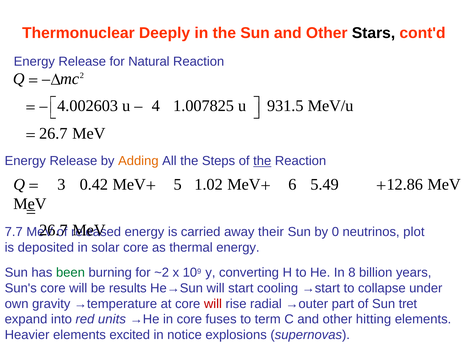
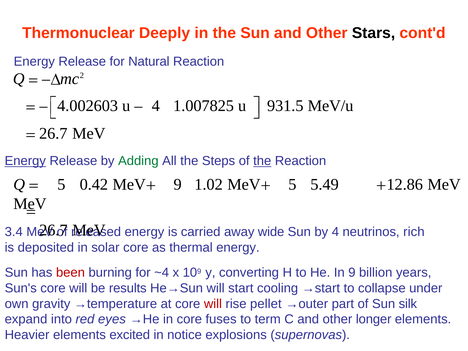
Energy underline: none -> present (25, 161)
Adding colour: orange -> green (138, 161)
Q 3: 3 -> 5 (61, 184)
MeV 5: 5 -> 9 (178, 184)
MeV 6: 6 -> 5 (292, 184)
7.7: 7.7 -> 3.4 (14, 232)
their: their -> wide (271, 232)
by 0: 0 -> 4 (335, 232)
plot: plot -> rich (414, 232)
been colour: green -> red (70, 273)
~2: ~2 -> ~4 (162, 273)
In 8: 8 -> 9 (352, 273)
radial: radial -> pellet (266, 304)
tret: tret -> silk (408, 304)
units: units -> eyes (112, 319)
hitting: hitting -> longer (374, 319)
